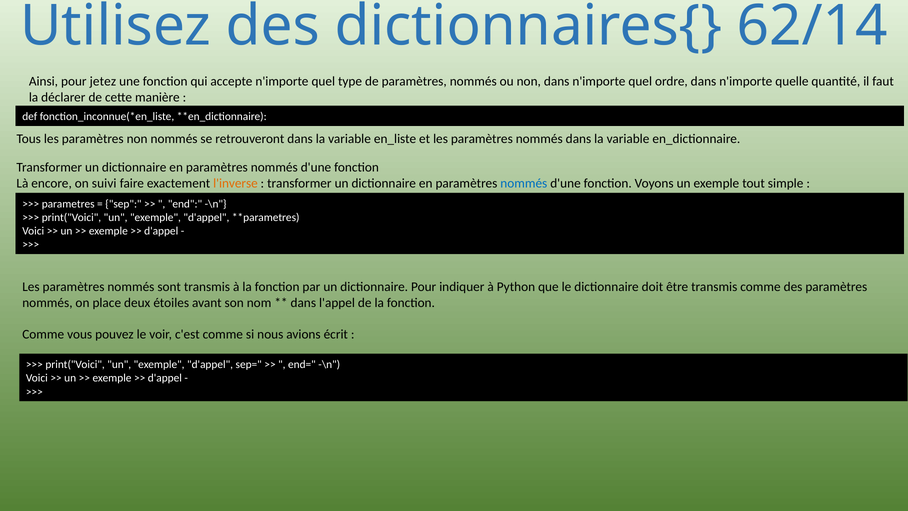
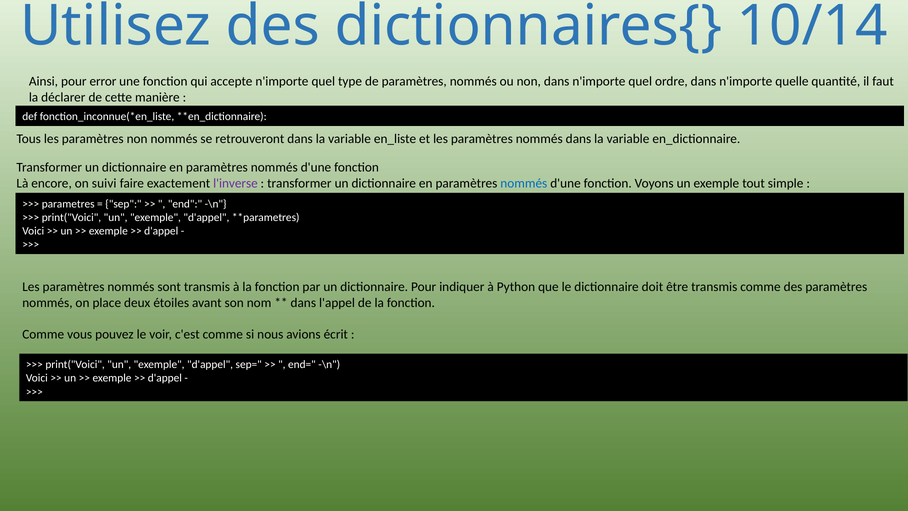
62/14: 62/14 -> 10/14 (812, 26)
jetez: jetez -> error (103, 81)
l'inverse colour: orange -> purple (235, 183)
